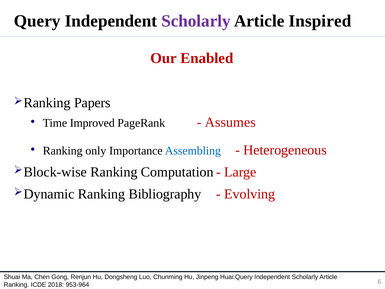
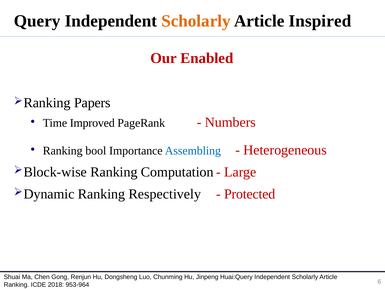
Scholarly colour: purple -> orange (196, 21)
Assumes: Assumes -> Numbers (230, 122)
only: only -> bool (96, 151)
Bibliography: Bibliography -> Respectively (165, 194)
Evolving: Evolving -> Protected (250, 194)
